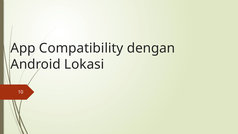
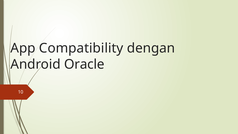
Lokasi: Lokasi -> Oracle (84, 64)
